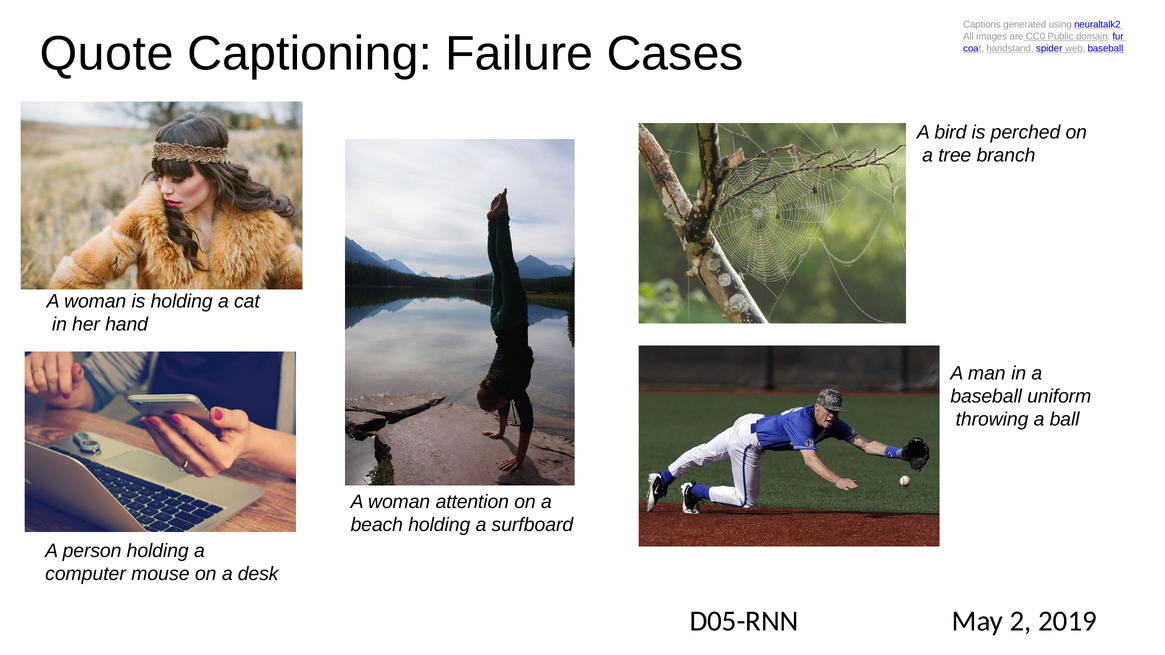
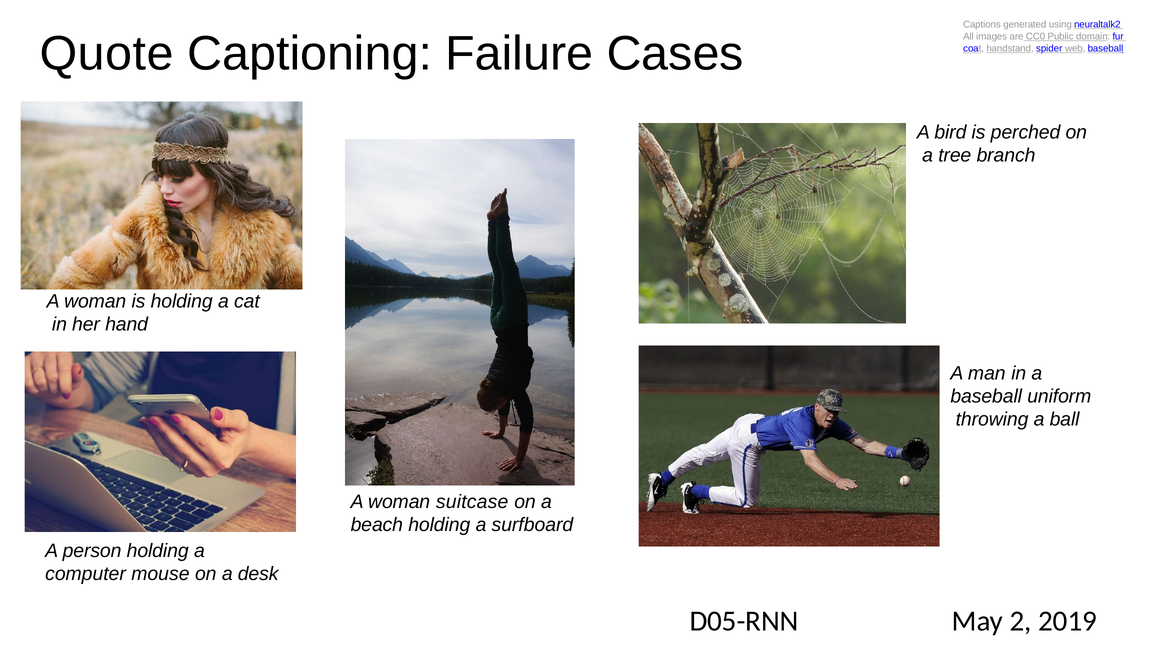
attention: attention -> suitcase (472, 502)
